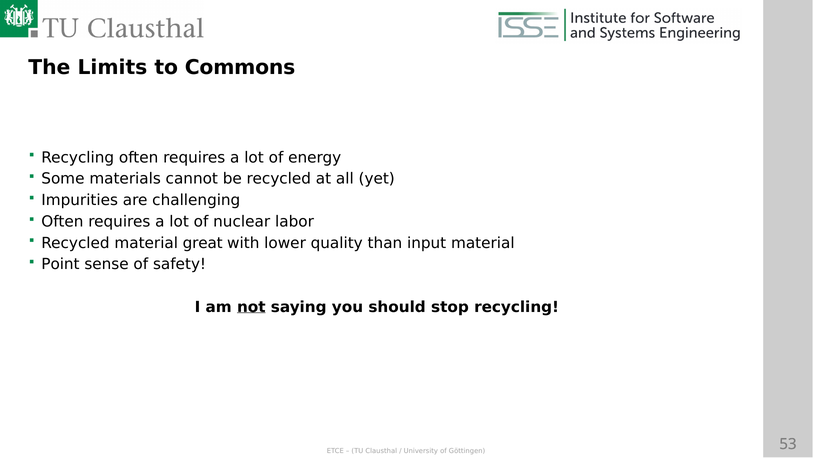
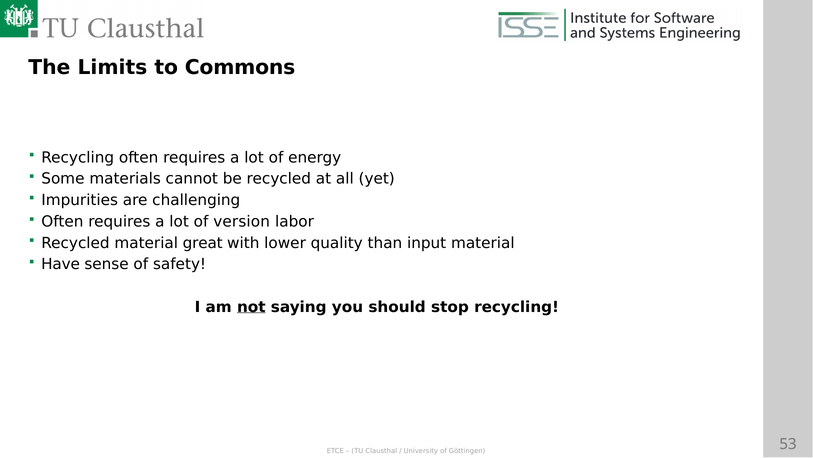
nuclear: nuclear -> version (242, 221)
Point: Point -> Have (61, 264)
